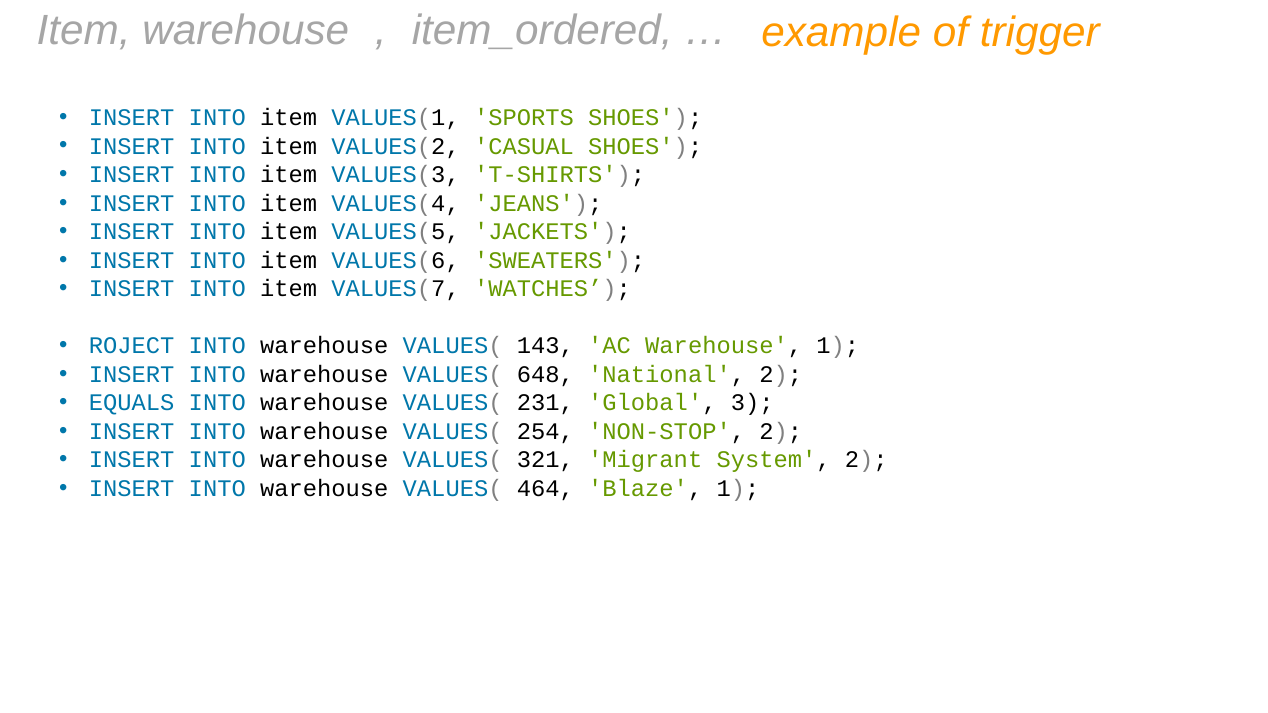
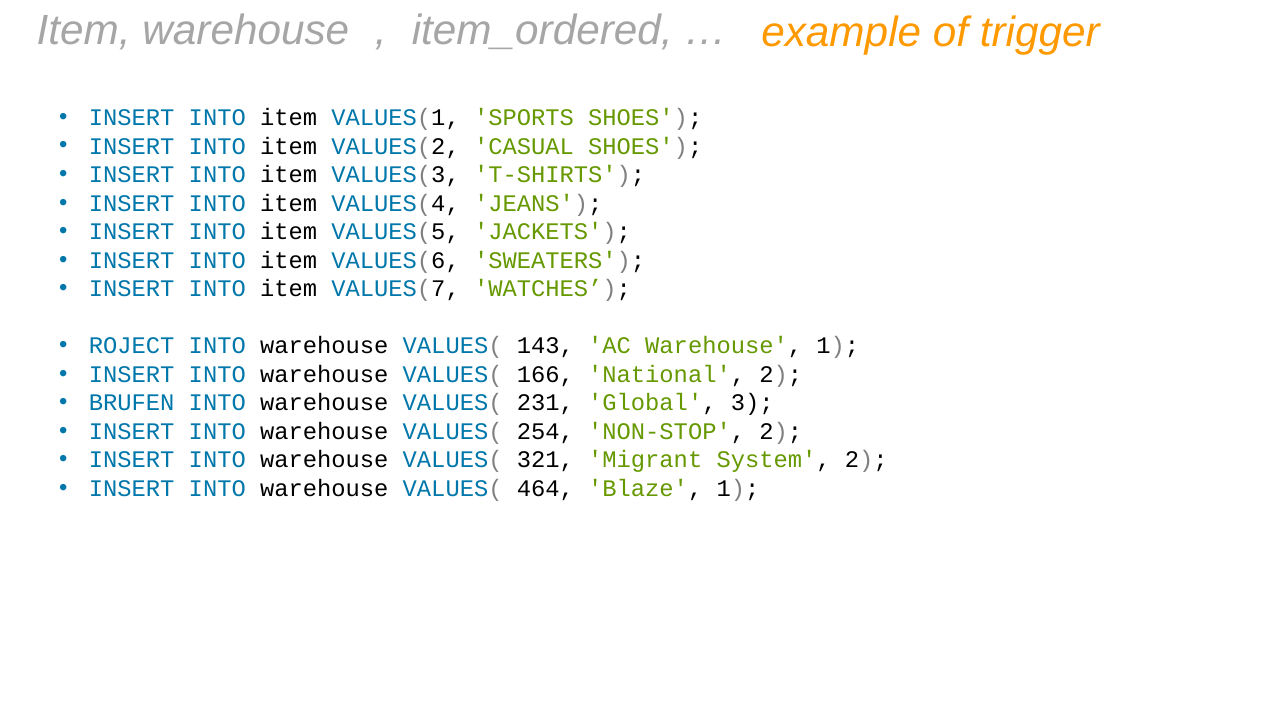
648: 648 -> 166 (545, 375)
EQUALS: EQUALS -> BRUFEN (132, 403)
